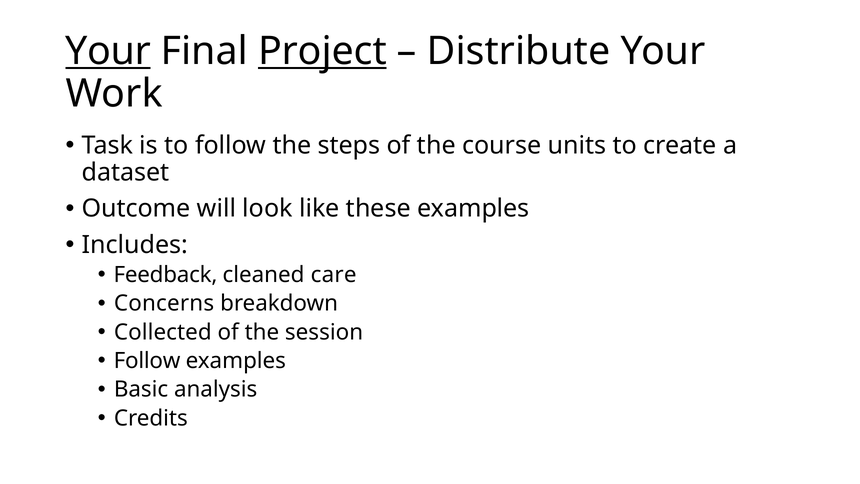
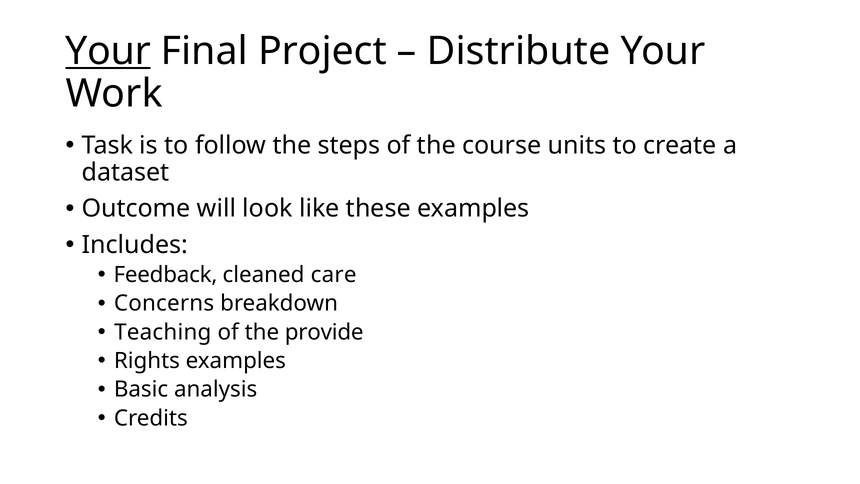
Project underline: present -> none (322, 51)
Collected: Collected -> Teaching (163, 332)
session: session -> provide (324, 332)
Follow: Follow -> Rights (147, 361)
